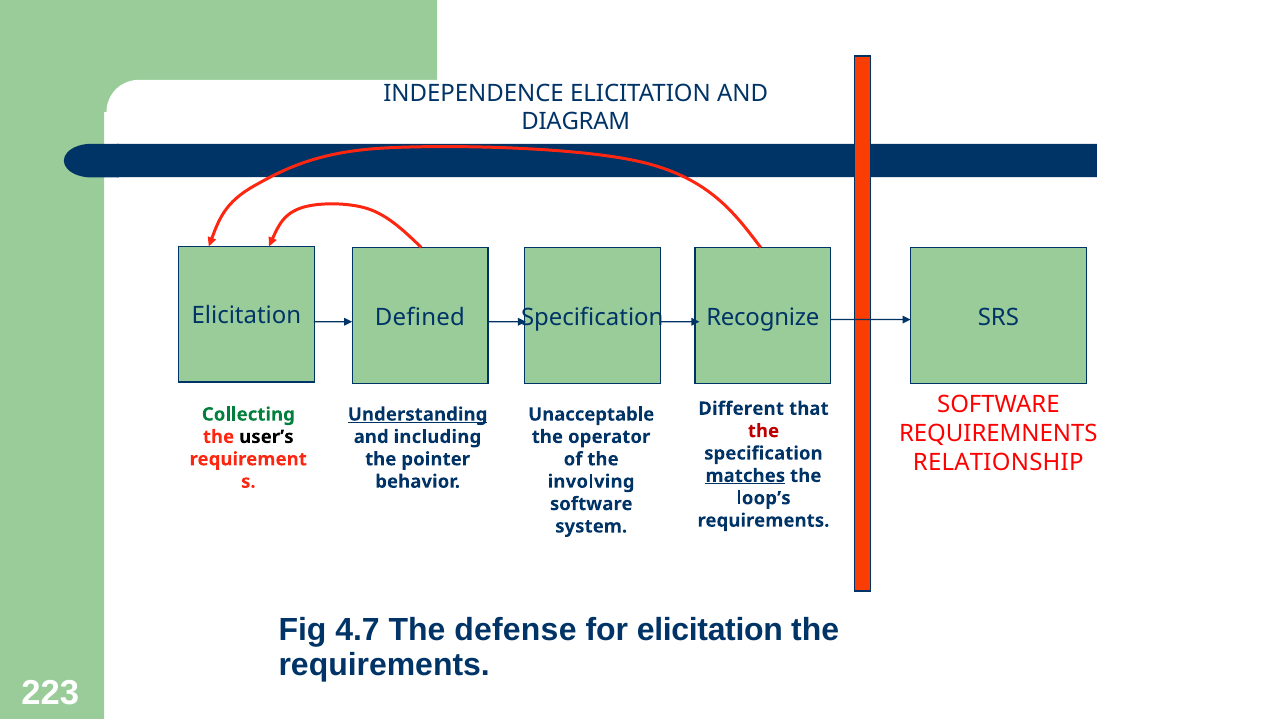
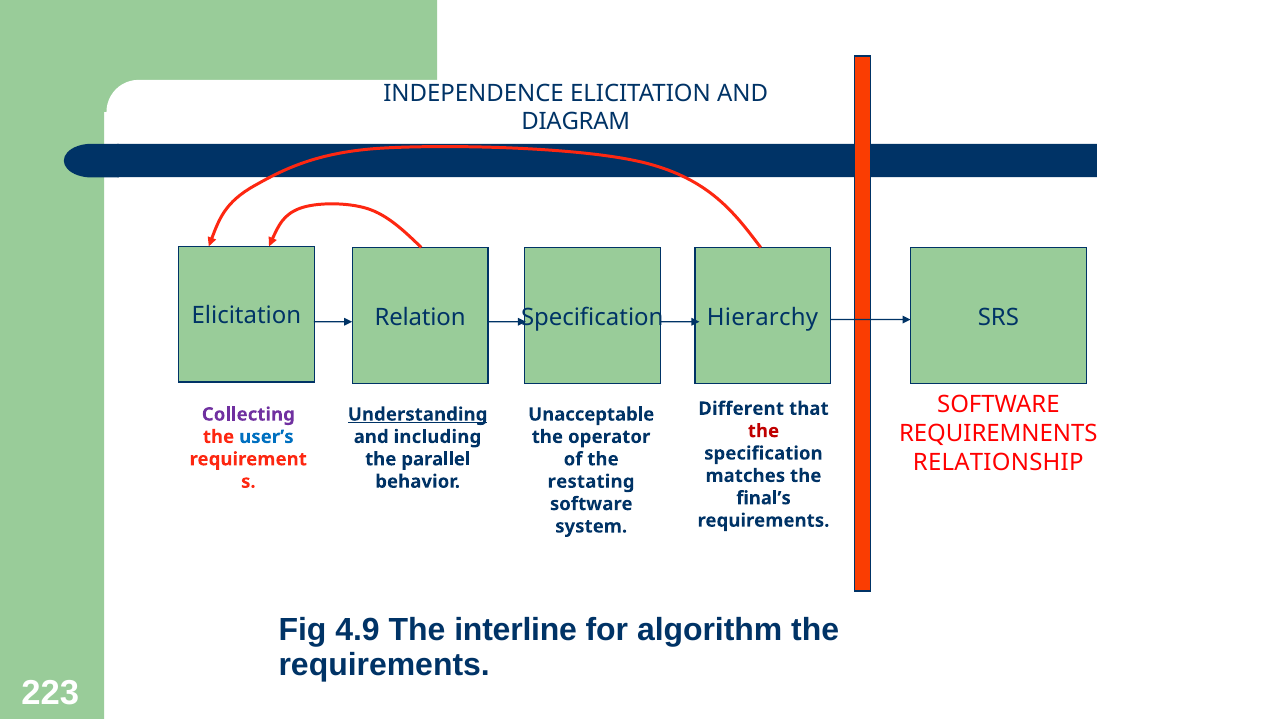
Defined: Defined -> Relation (420, 317)
Recognize: Recognize -> Hierarchy (763, 317)
Collecting colour: green -> purple (248, 414)
user’s colour: black -> blue (266, 437)
pointer: pointer -> parallel (436, 459)
matches underline: present -> none (745, 476)
involving: involving -> restating (591, 482)
loop’s: loop’s -> final’s (763, 498)
4.7: 4.7 -> 4.9 (358, 630)
defense: defense -> interline (516, 630)
for elicitation: elicitation -> algorithm (710, 630)
